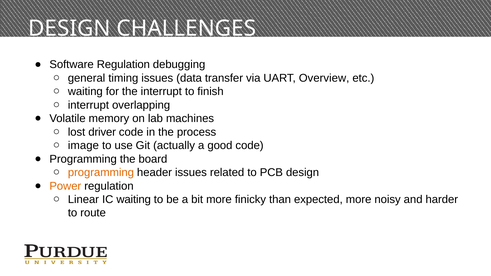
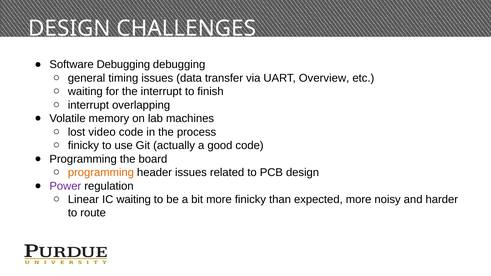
Software Regulation: Regulation -> Debugging (123, 65)
driver: driver -> video (102, 132)
image: image -> finicky (83, 146)
Power colour: orange -> purple (65, 186)
